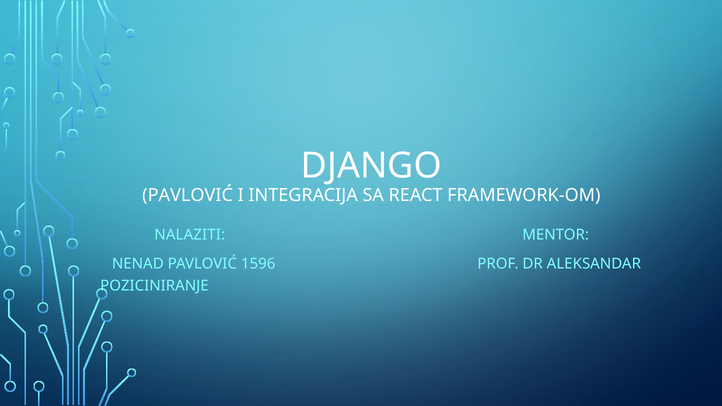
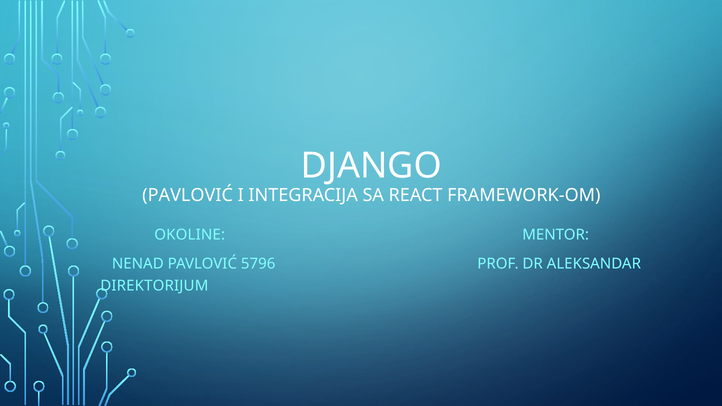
NALAZITI: NALAZITI -> OKOLINE (190, 235)
1596: 1596 -> 5796 (258, 264)
POZICINIRANJE: POZICINIRANJE -> DIREKTORIJUM (154, 286)
